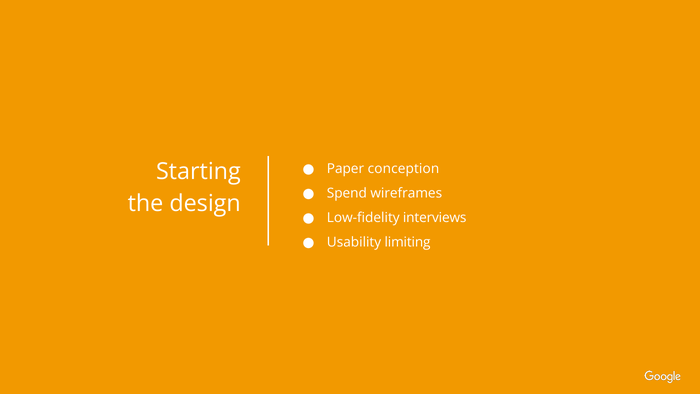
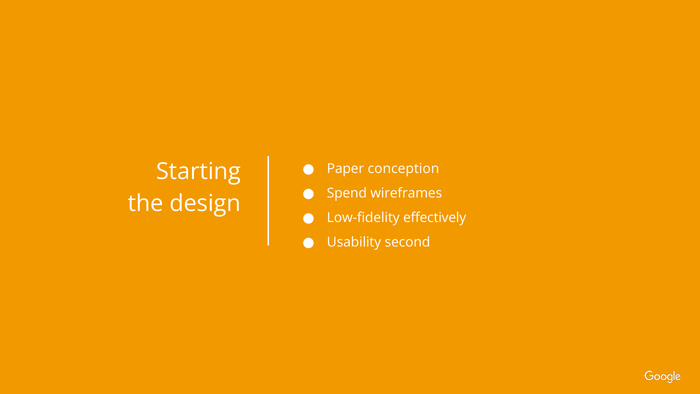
interviews: interviews -> effectively (435, 218)
limiting: limiting -> second (407, 242)
